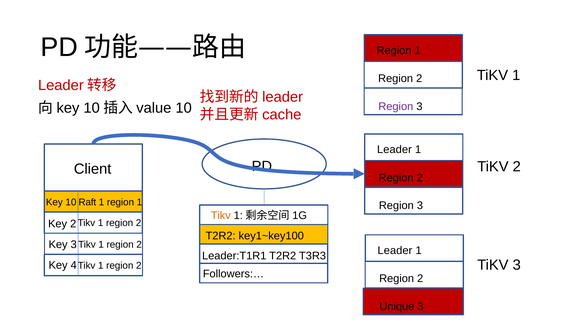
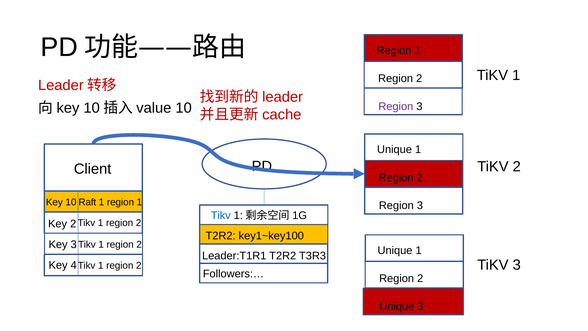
Leader: Leader -> Unique (394, 149)
Tikv colour: orange -> blue (221, 215)
Leader: Leader -> Unique (395, 250)
